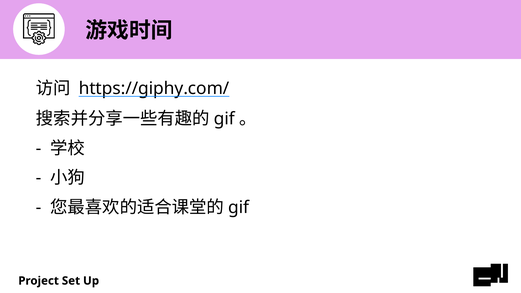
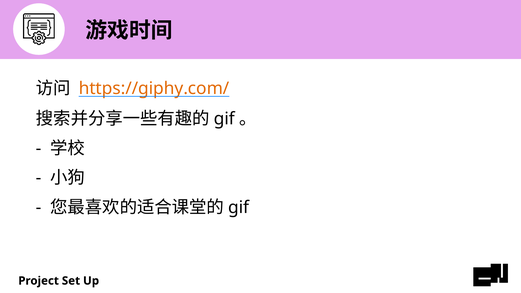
https://giphy.com/ colour: black -> orange (154, 88)
